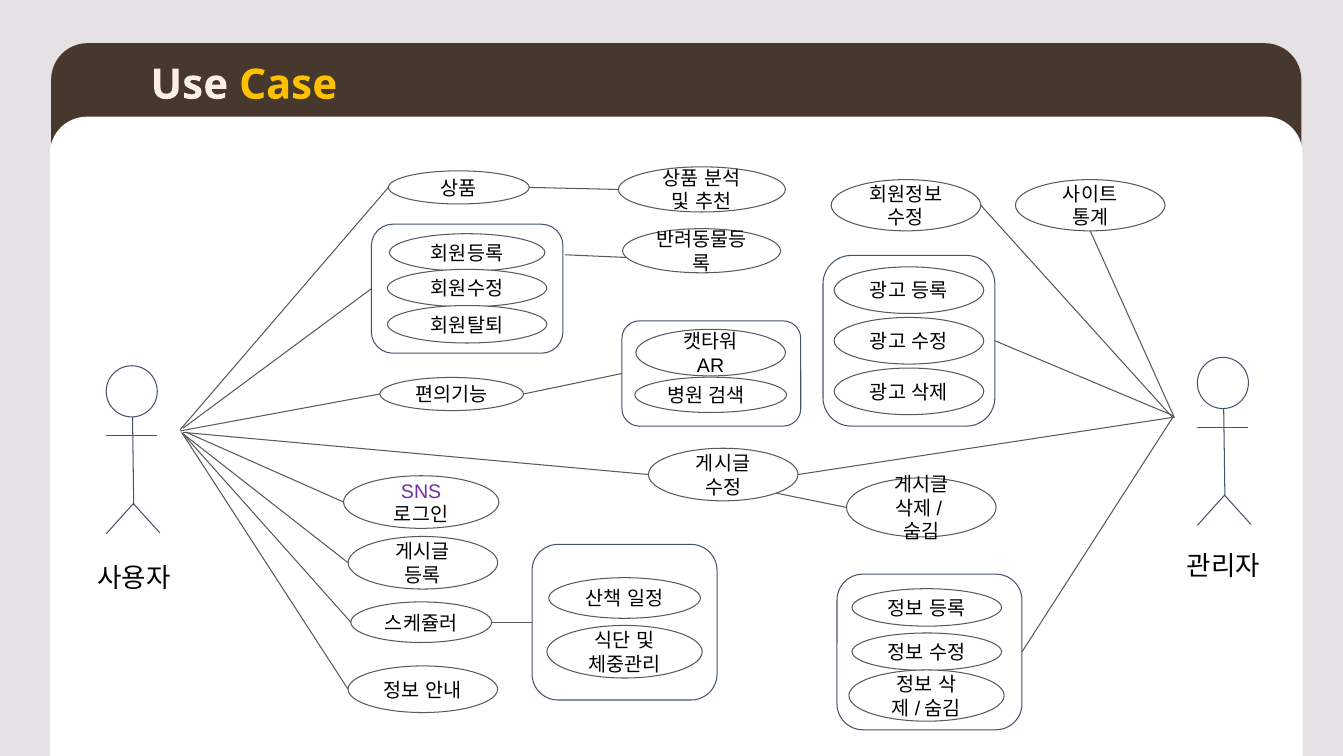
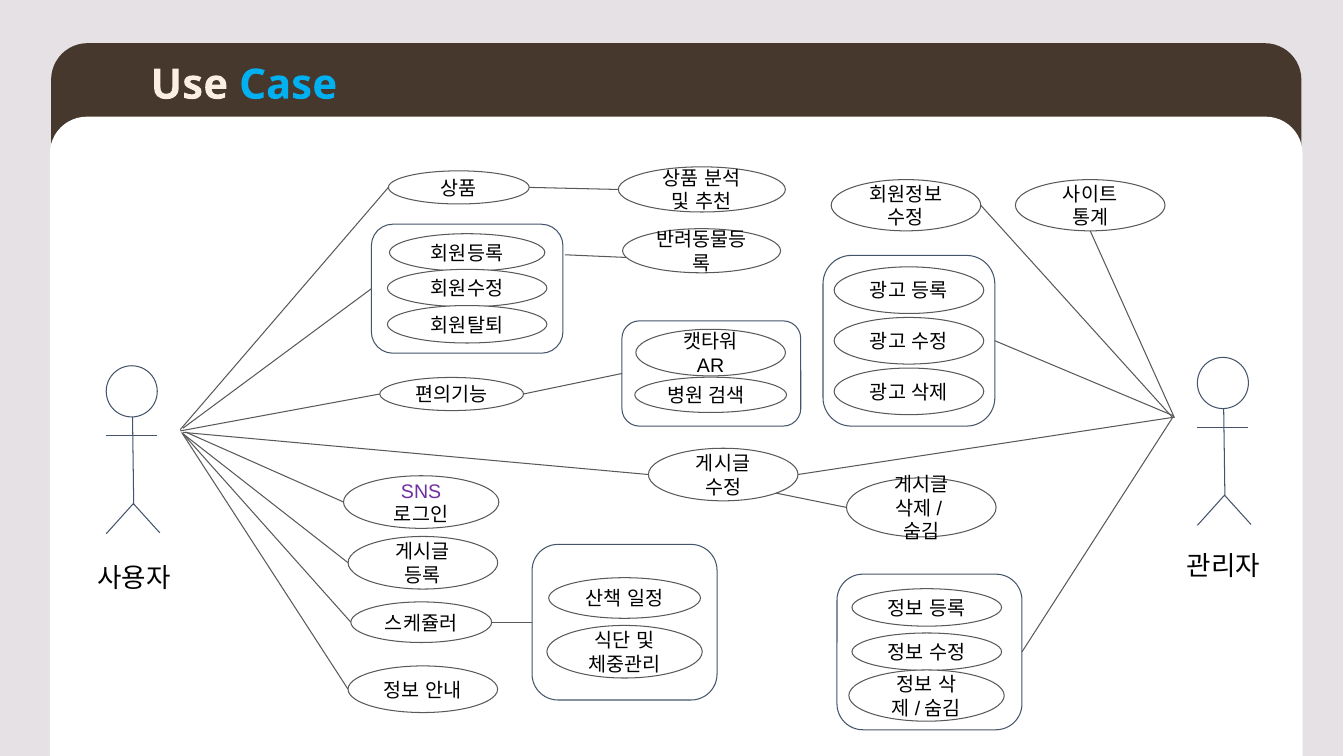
Case colour: yellow -> light blue (288, 85)
